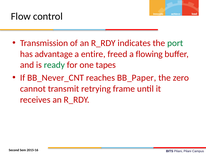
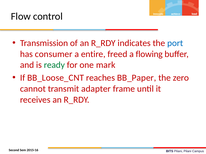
port colour: green -> blue (175, 43)
advantage: advantage -> consumer (54, 54)
tapes: tapes -> mark (106, 65)
BB_Never_CNT: BB_Never_CNT -> BB_Loose_CNT (56, 78)
retrying: retrying -> adapter (96, 89)
